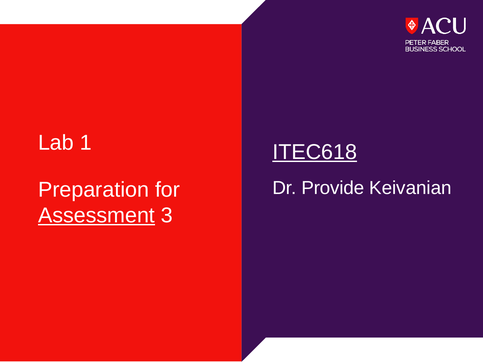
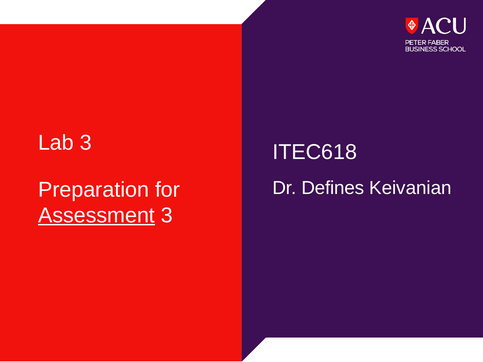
Lab 1: 1 -> 3 (86, 143)
ITEC618 underline: present -> none (315, 152)
Provide: Provide -> Defines (333, 188)
